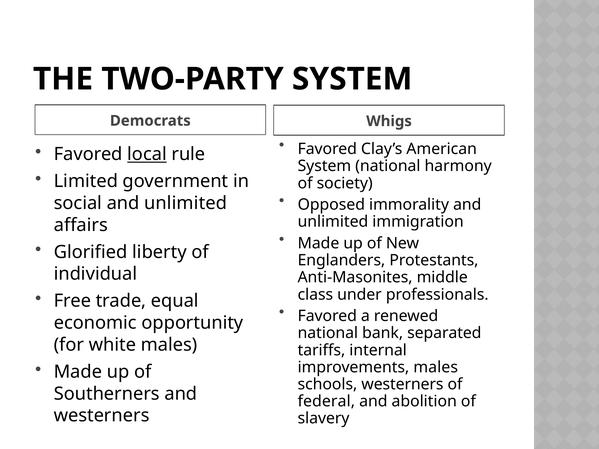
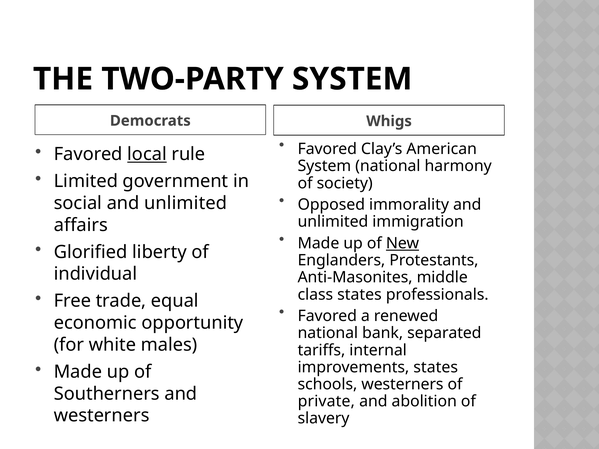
New underline: none -> present (403, 243)
class under: under -> states (359, 295)
improvements males: males -> states (436, 367)
federal: federal -> private (326, 402)
